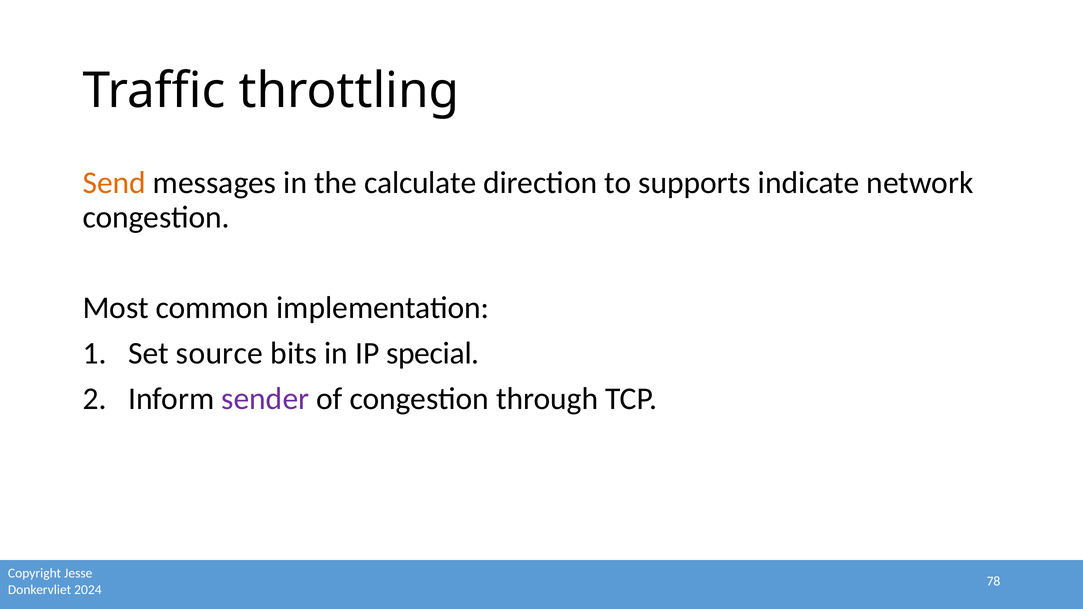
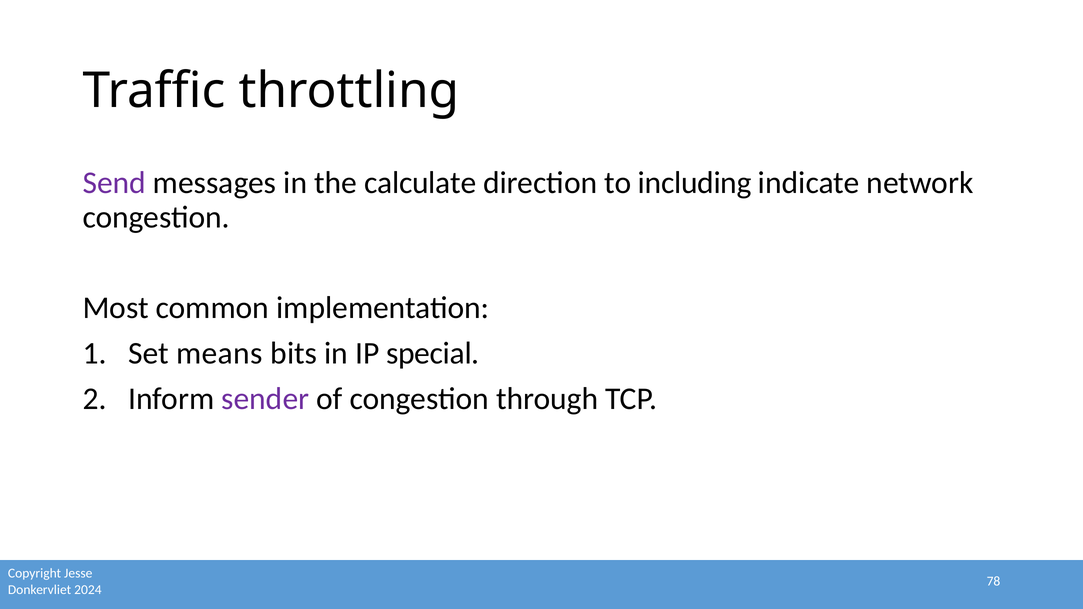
Send colour: orange -> purple (114, 183)
supports: supports -> including (695, 183)
source: source -> means (219, 353)
